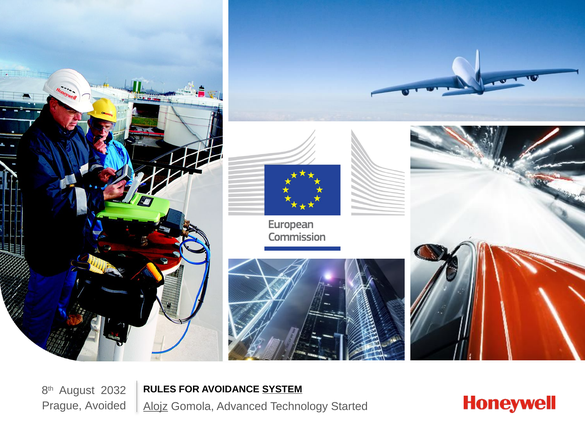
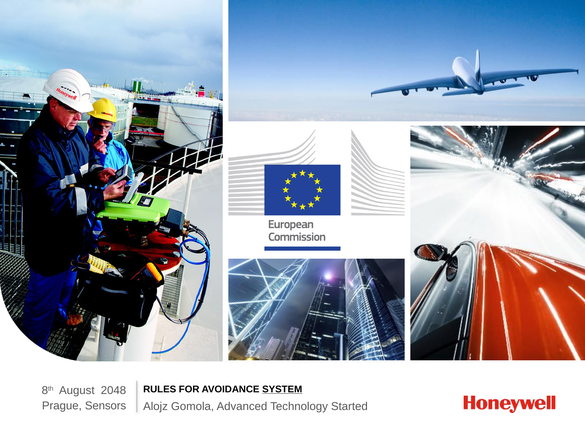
2032: 2032 -> 2048 (113, 391)
Avoided: Avoided -> Sensors (106, 406)
Alojz underline: present -> none (156, 407)
